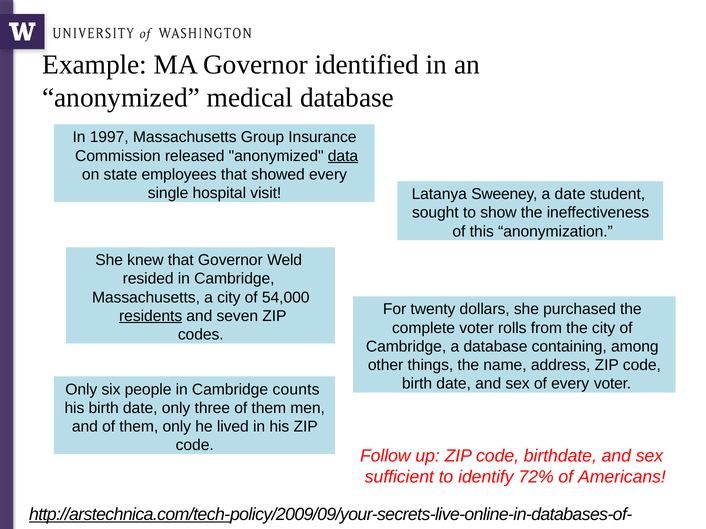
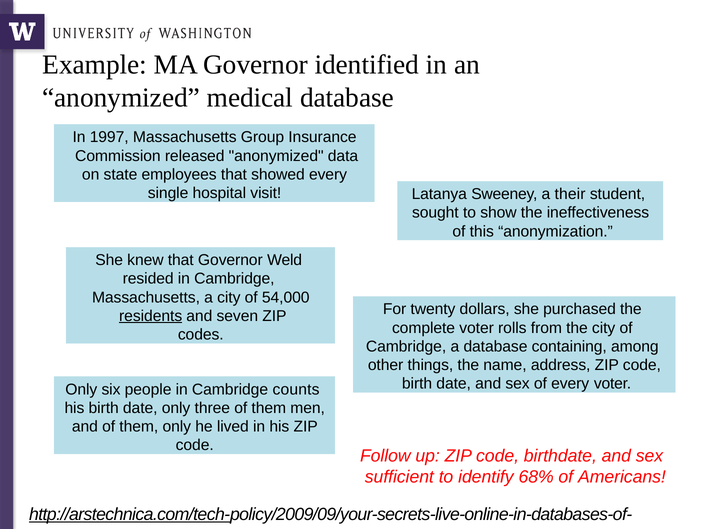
data underline: present -> none (343, 156)
a date: date -> their (570, 194)
72%: 72% -> 68% (536, 477)
